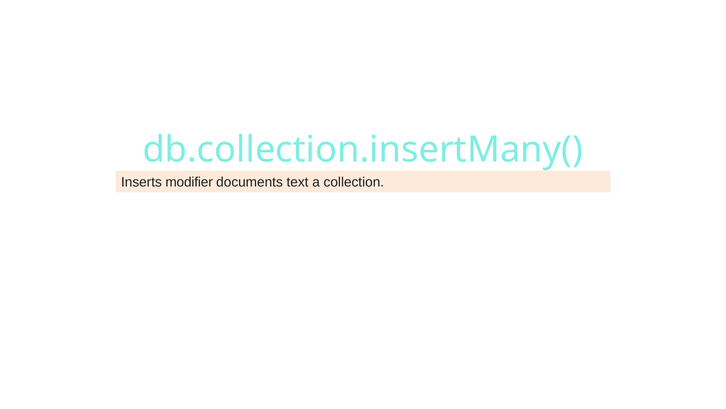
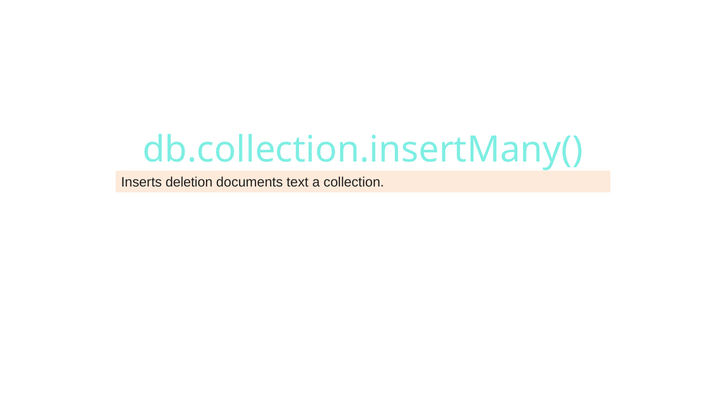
modifier: modifier -> deletion (189, 182)
